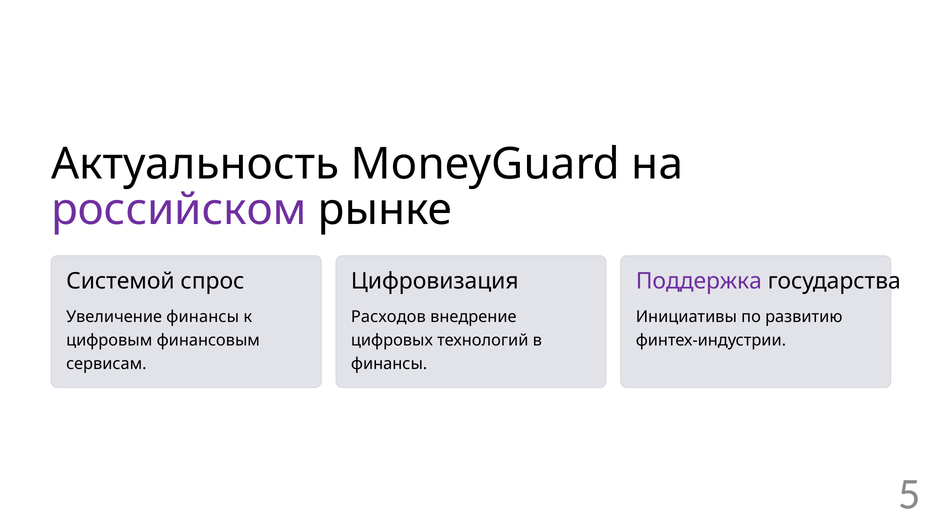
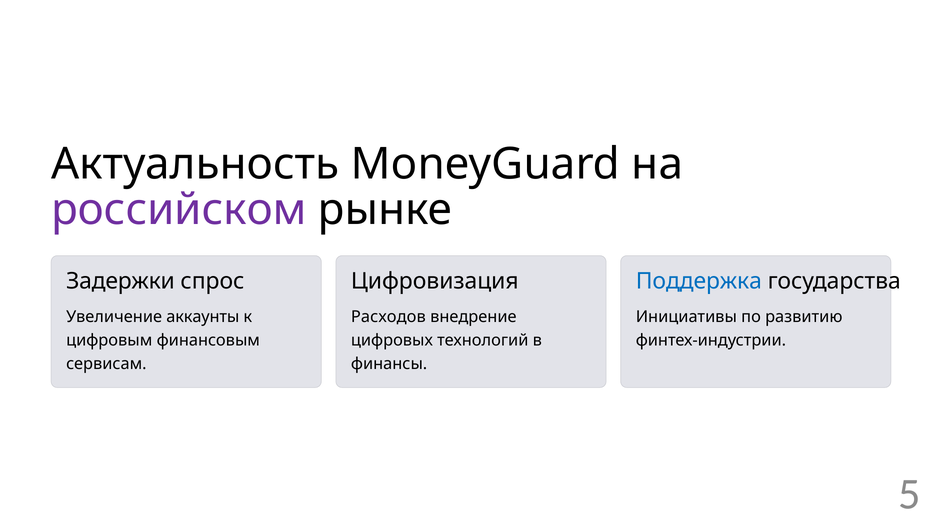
Системой: Системой -> Задержки (121, 281)
Поддержка colour: purple -> blue (699, 281)
Увеличение финансы: финансы -> аккаунты (203, 317)
